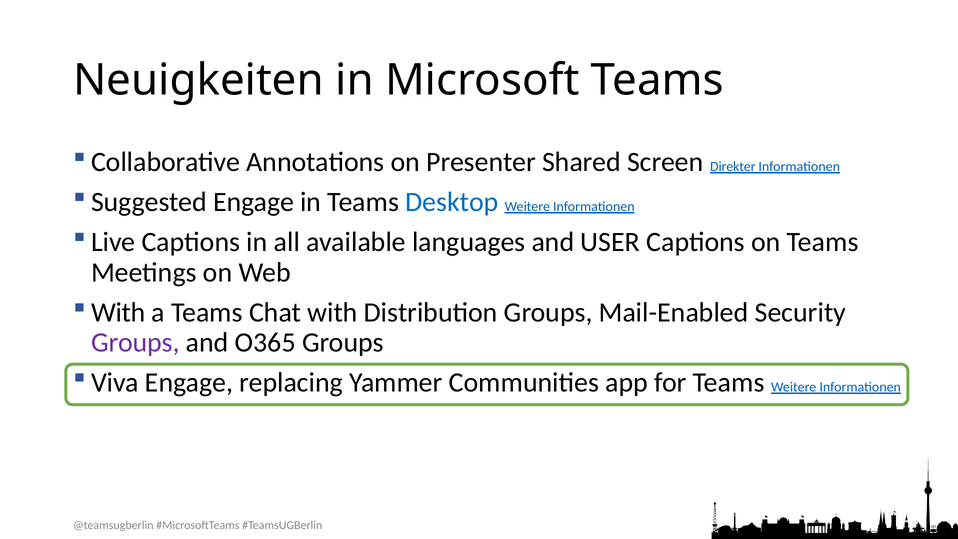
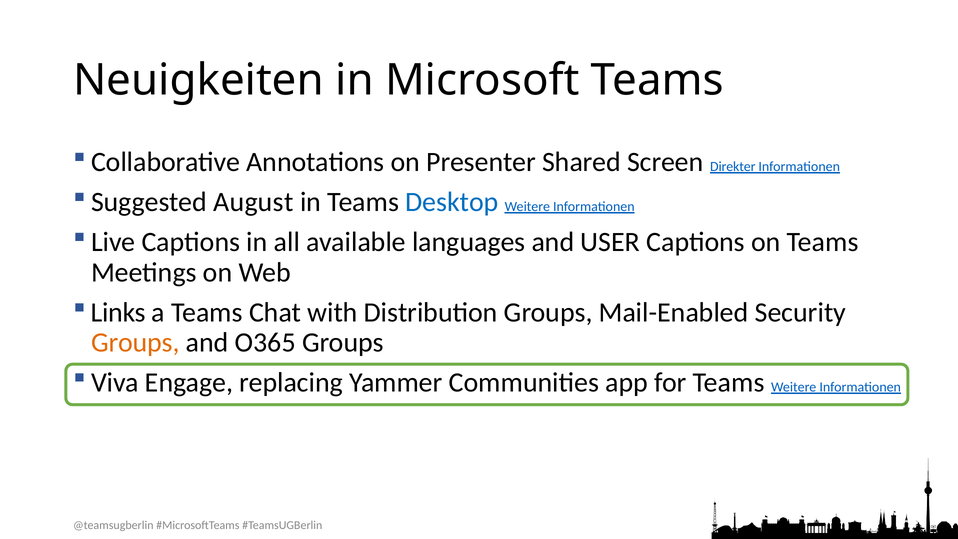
Suggested Engage: Engage -> August (253, 202)
With: With -> Links (118, 312)
Groups colour: purple -> orange (135, 342)
